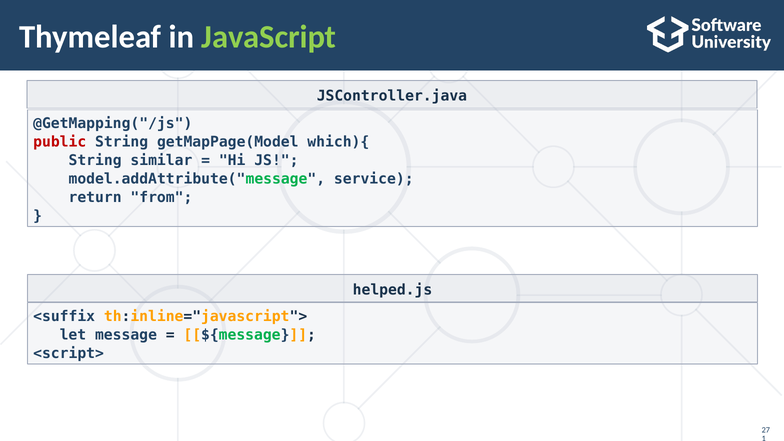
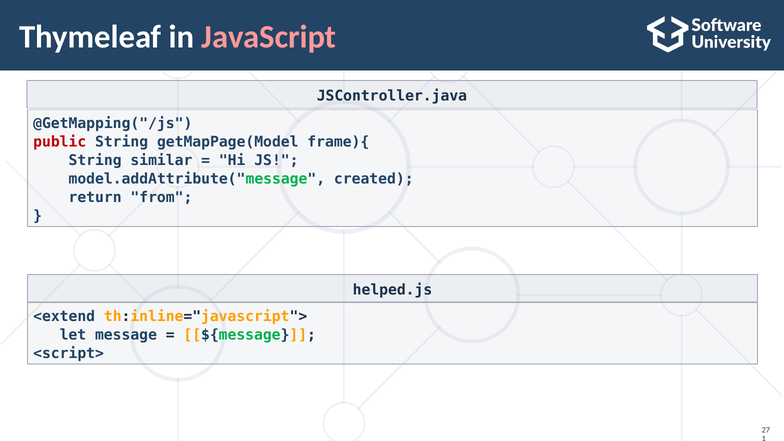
JavaScript colour: light green -> pink (269, 37)
which){: which){ -> frame){ (338, 142)
service: service -> created (374, 179)
<suffix: <suffix -> <extend (64, 316)
